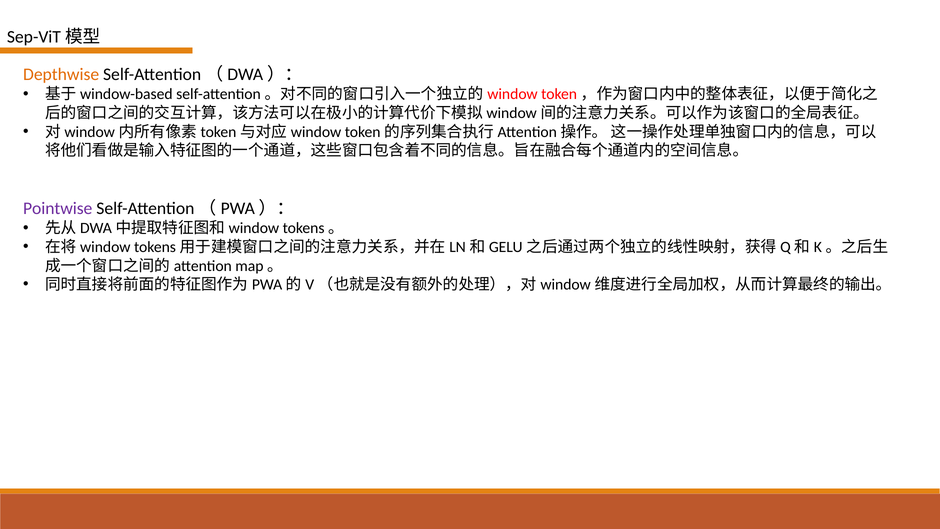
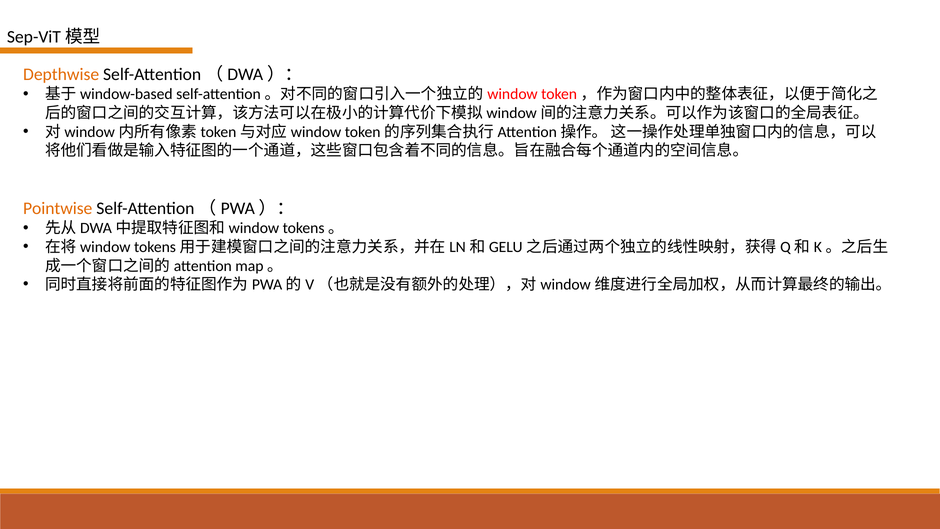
Pointwise colour: purple -> orange (58, 208)
